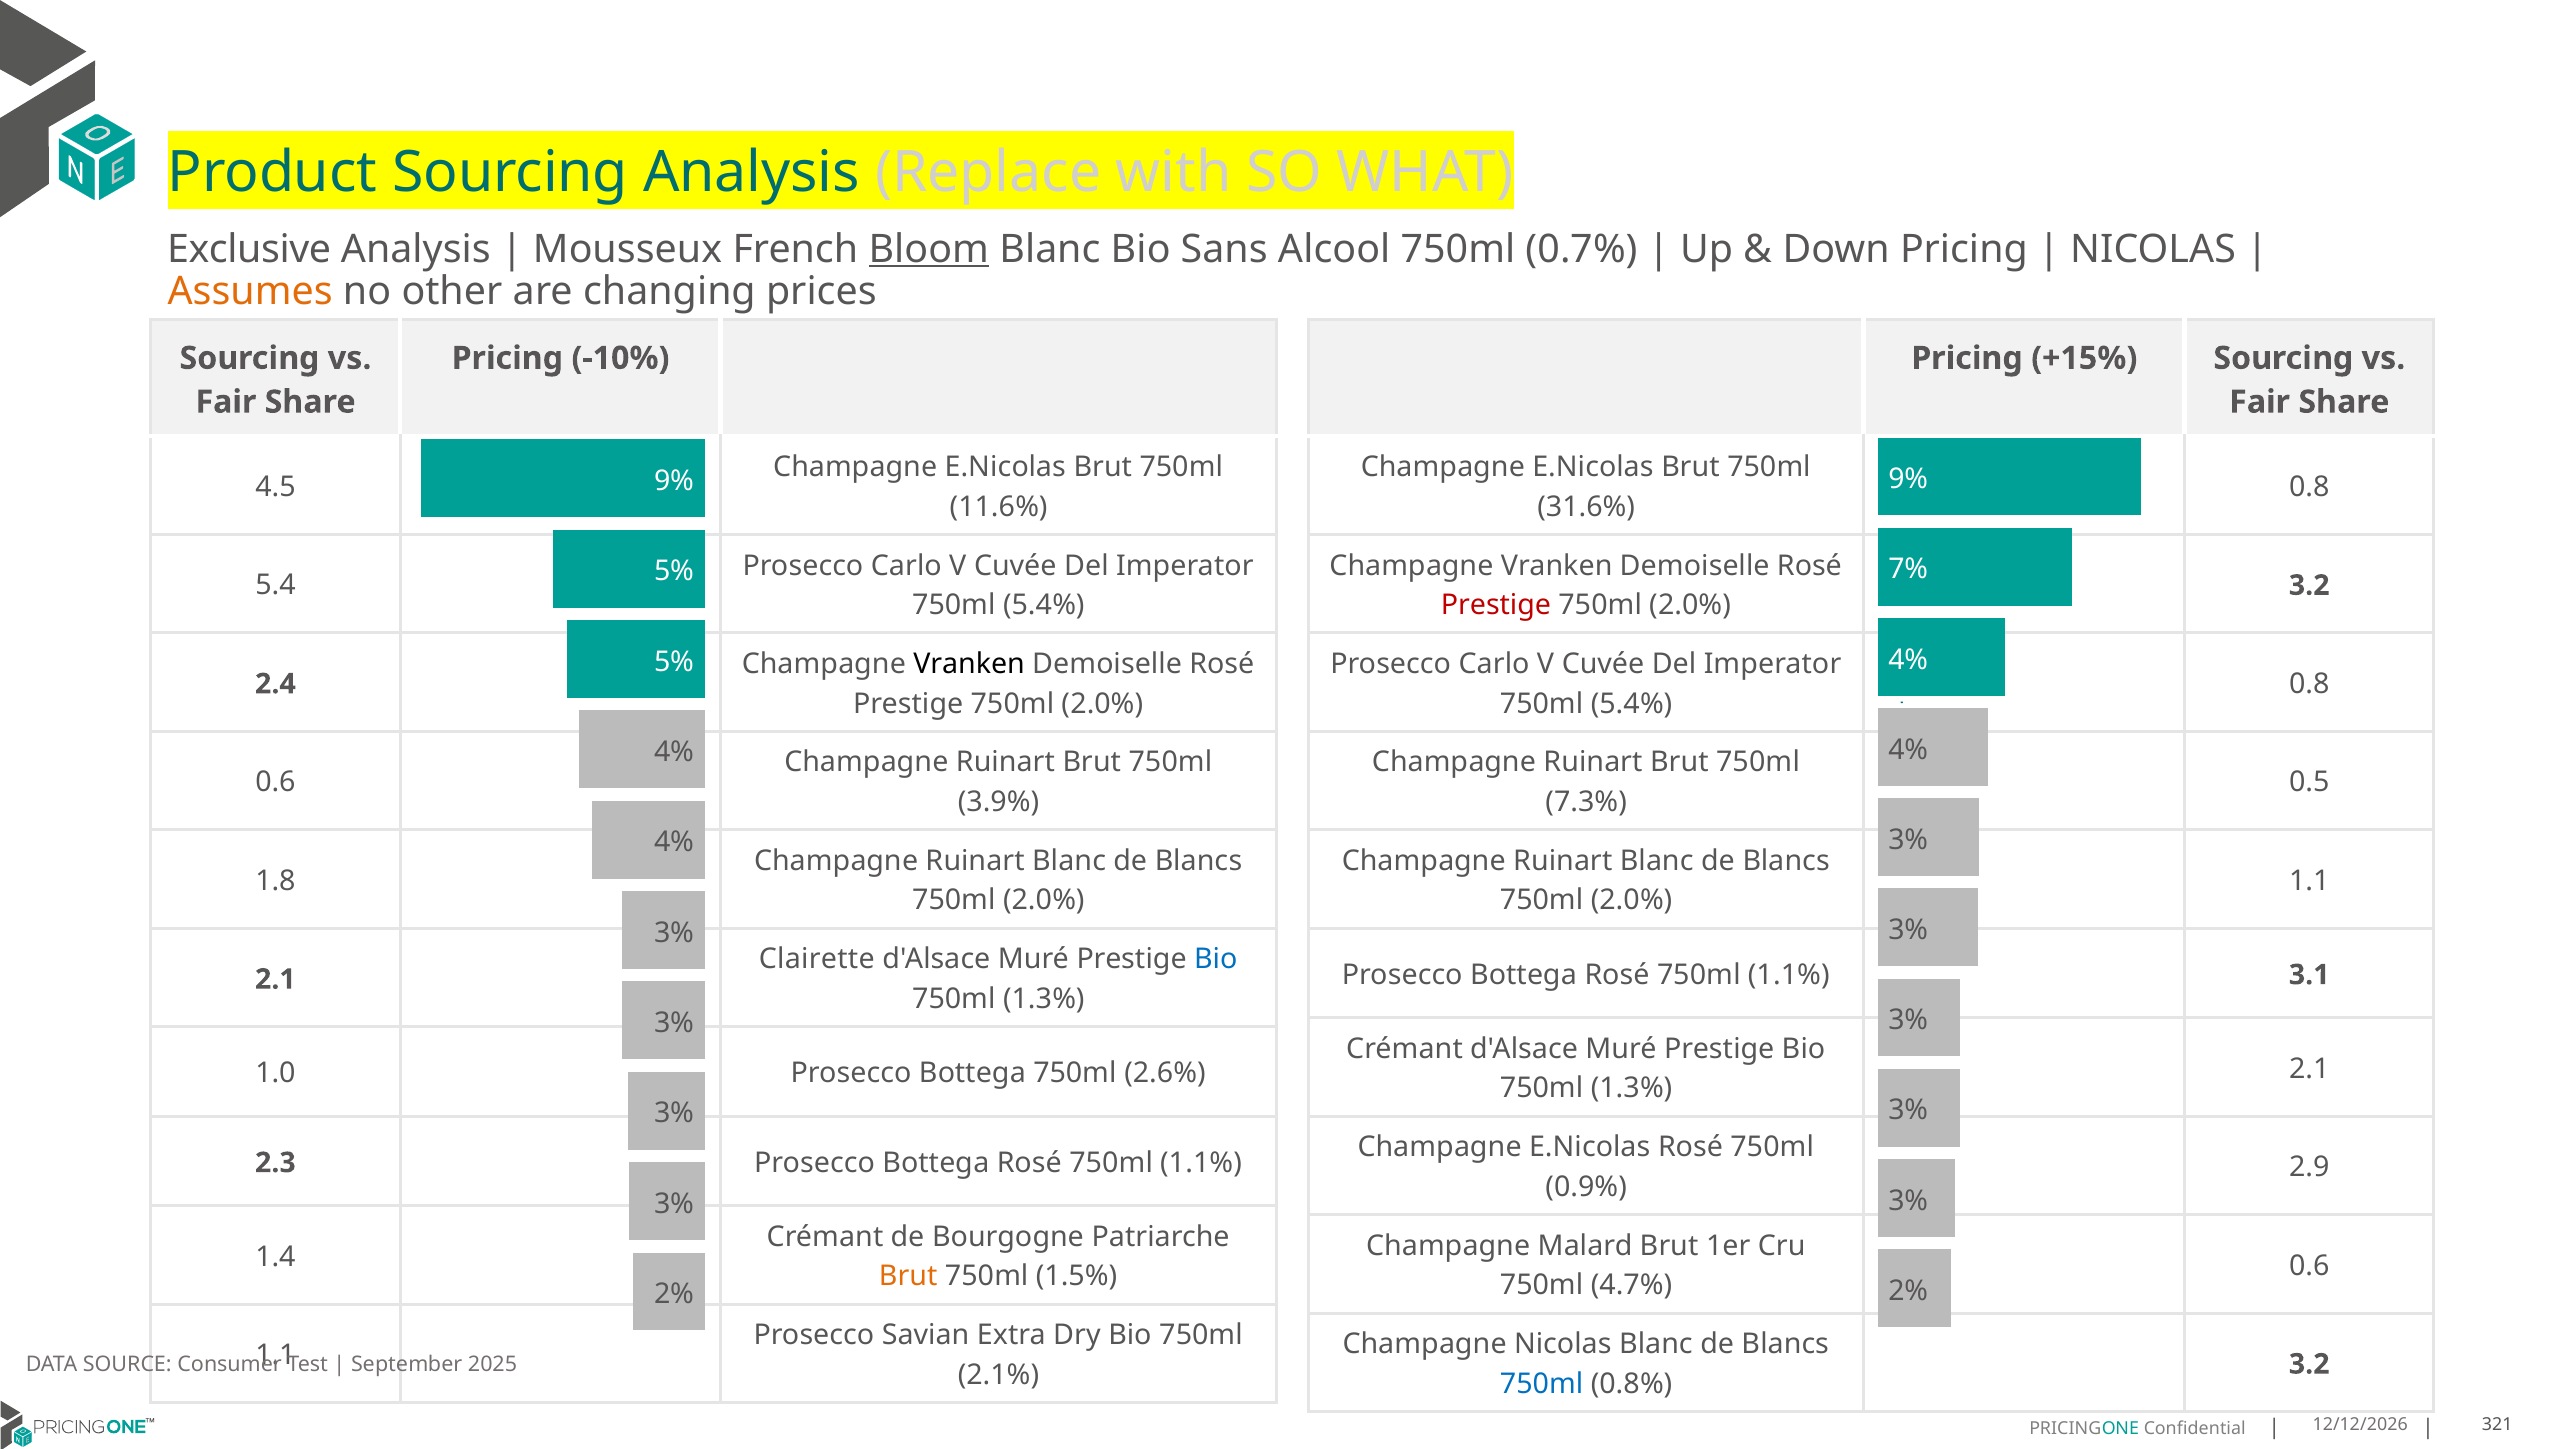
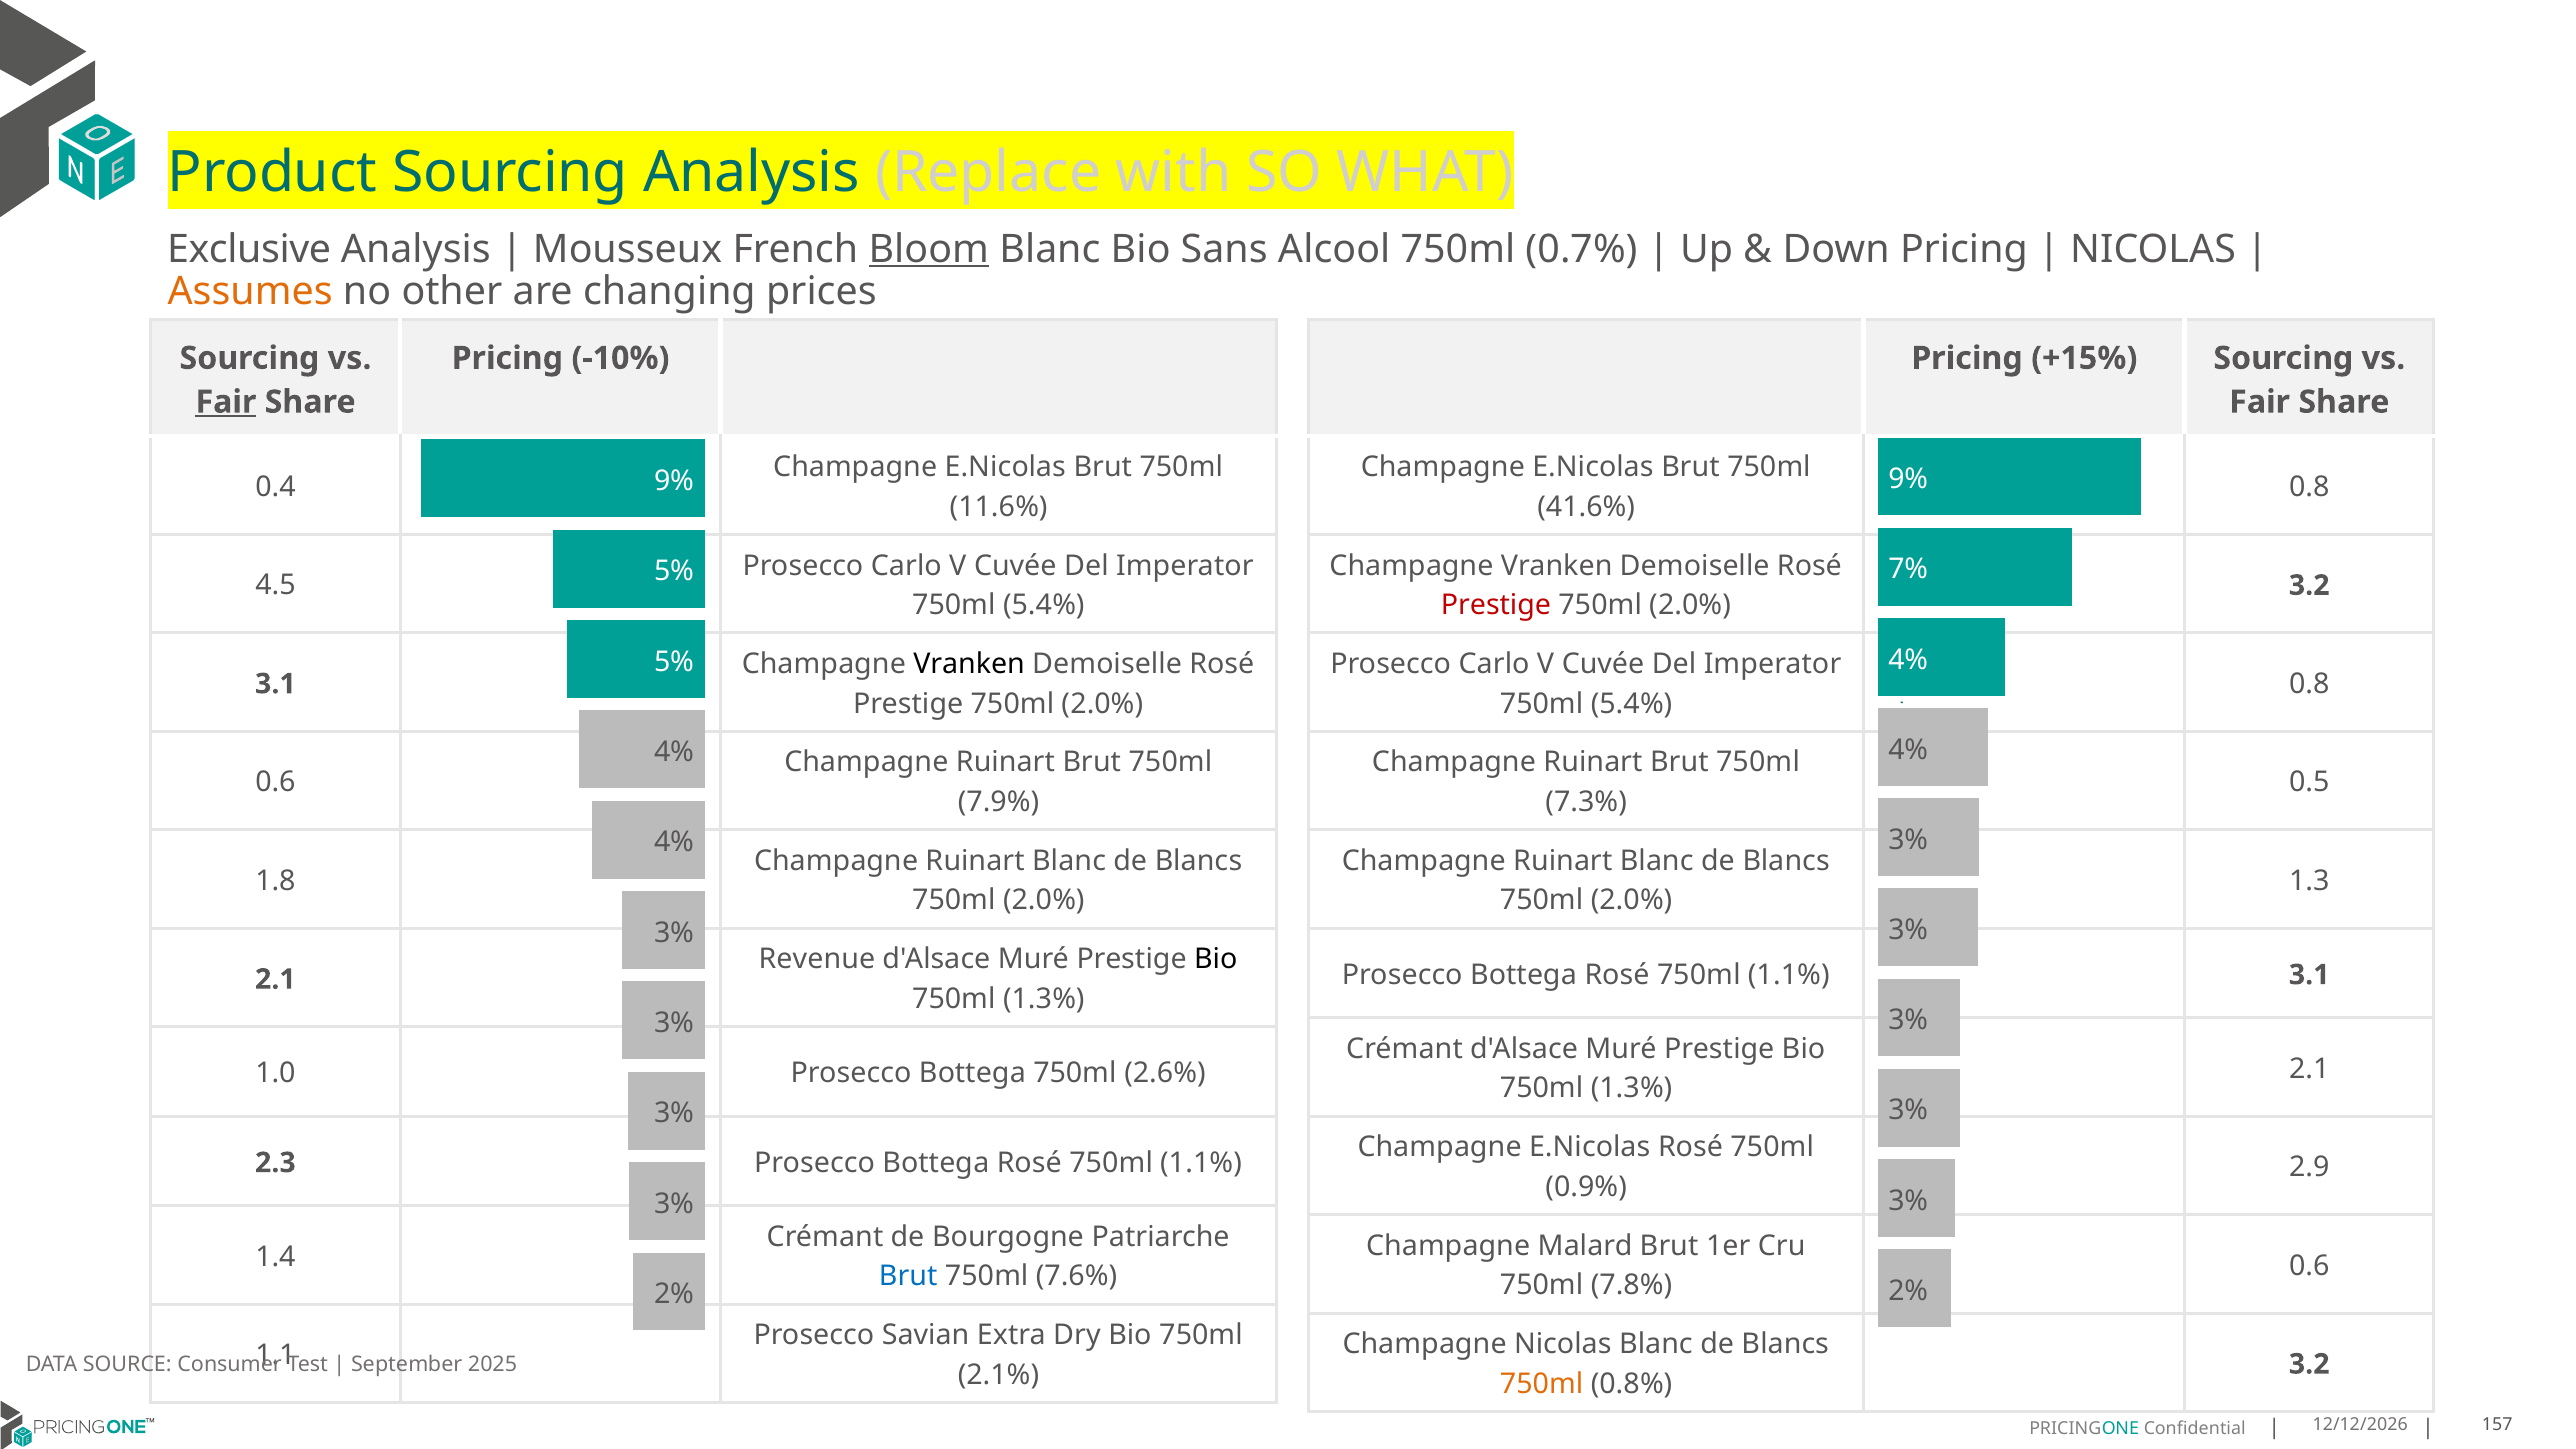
Fair underline: none -> present (226, 402)
4.5: 4.5 -> 0.4 (275, 487)
31.6%: 31.6% -> 41.6% (1586, 507)
5.4: 5.4 -> 4.5 (275, 585)
2.4: 2.4 -> 3.1 (275, 684)
3.9%: 3.9% -> 7.9% (998, 802)
1.1: 1.1 -> 1.3 (2309, 881)
Clairette: Clairette -> Revenue (817, 960)
Bio colour: blue -> black (1216, 960)
Brut colour: orange -> blue (908, 1276)
1.5%: 1.5% -> 7.6% (1077, 1276)
4.7%: 4.7% -> 7.8% (1631, 1285)
750ml colour: blue -> orange (1542, 1384)
321: 321 -> 157 (2497, 1425)
